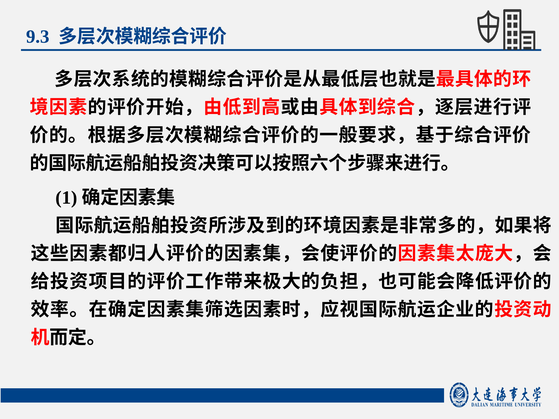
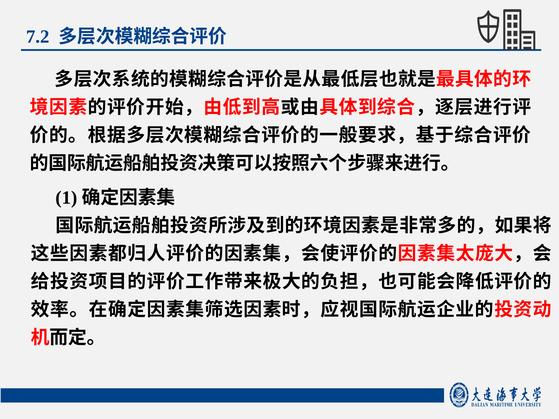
9.3: 9.3 -> 7.2 (38, 37)
